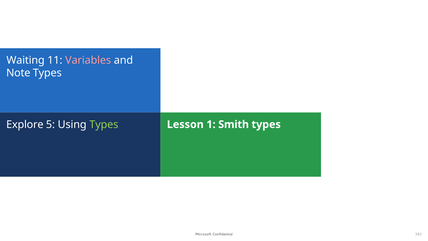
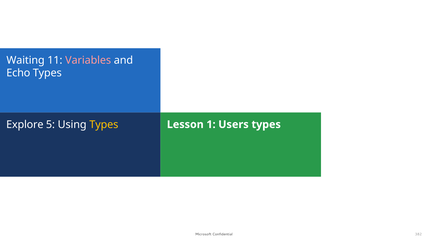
Note: Note -> Echo (18, 73)
Types colour: light green -> yellow (104, 124)
Smith: Smith -> Users (234, 124)
